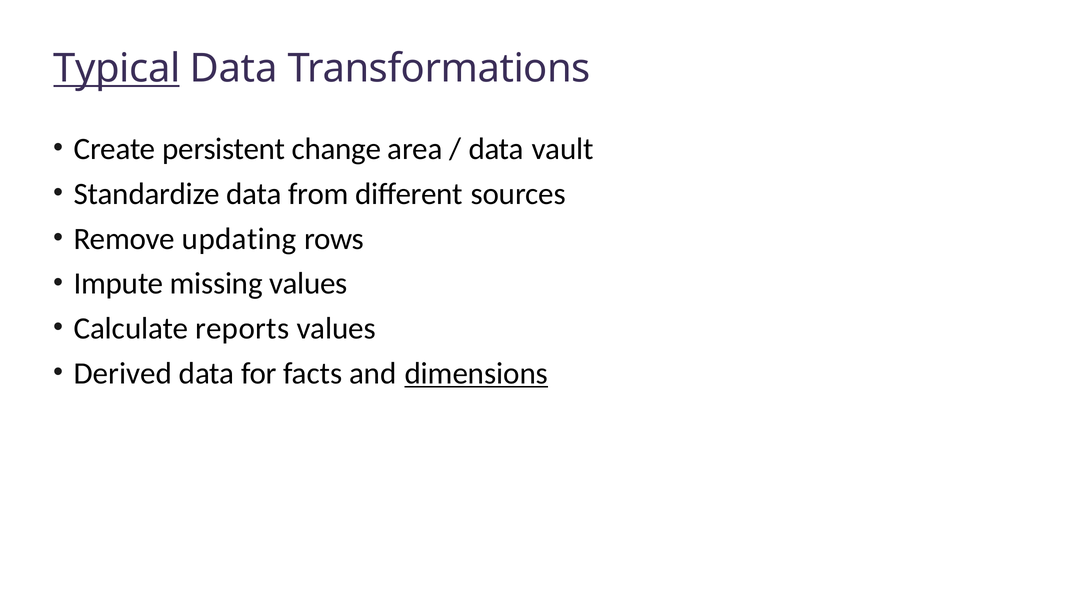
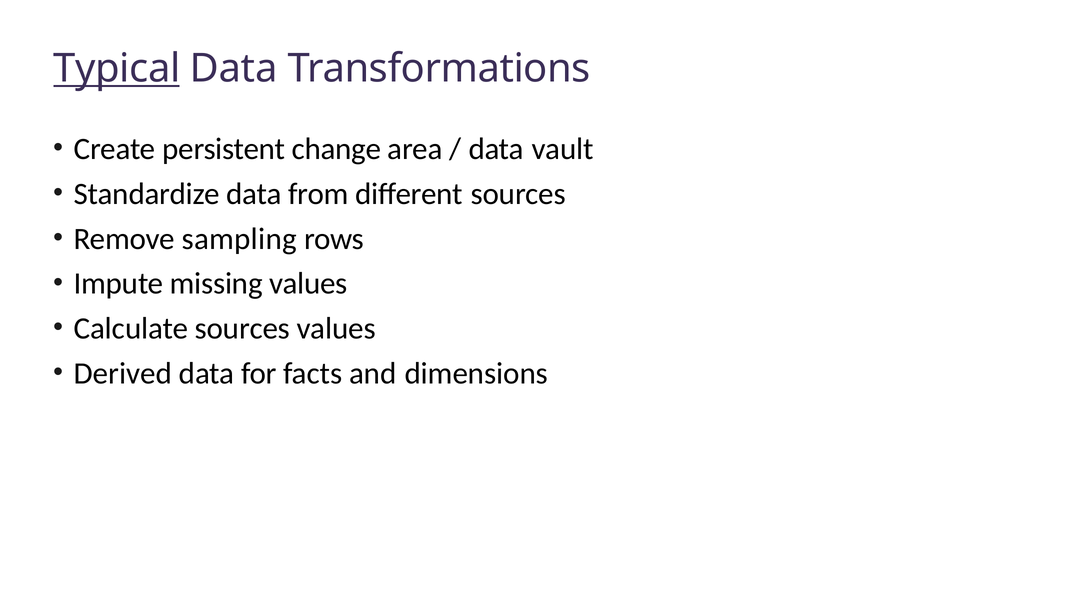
updating: updating -> sampling (239, 239)
Calculate reports: reports -> sources (242, 329)
dimensions underline: present -> none (476, 374)
